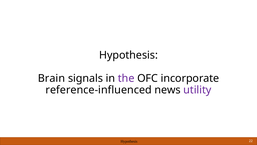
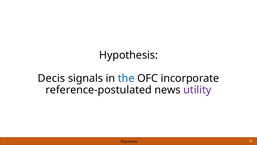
Brain: Brain -> Decis (51, 78)
the colour: purple -> blue (126, 78)
reference-influenced: reference-influenced -> reference-postulated (99, 90)
